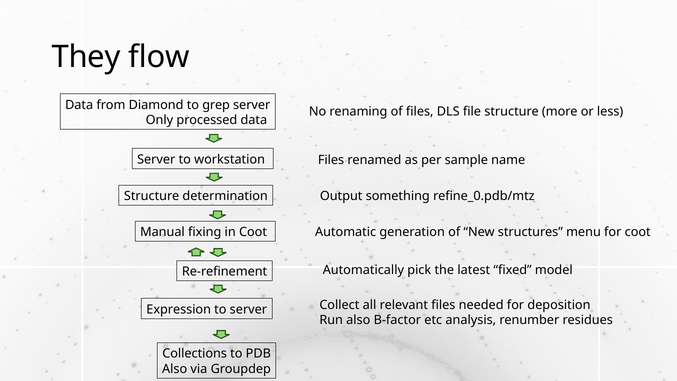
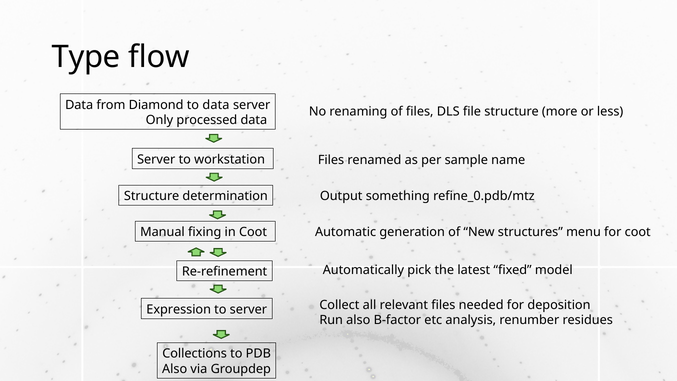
They: They -> Type (86, 57)
to grep: grep -> data (216, 105)
